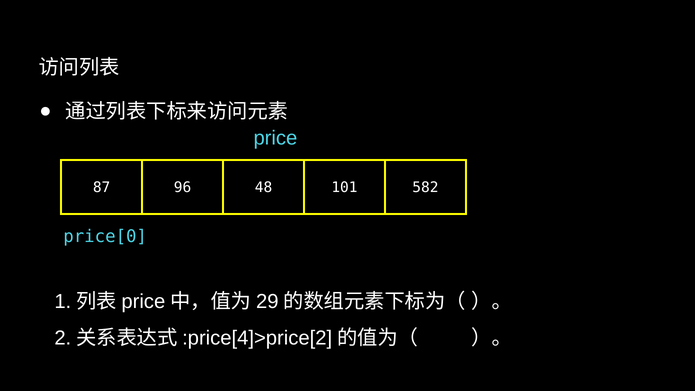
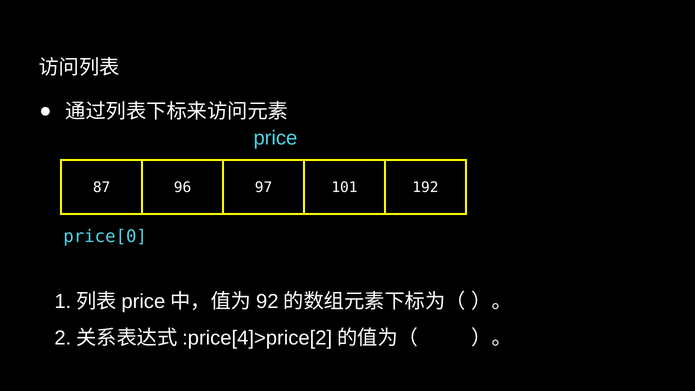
48: 48 -> 97 (264, 187)
582: 582 -> 192 (425, 187)
29: 29 -> 92 (267, 301)
